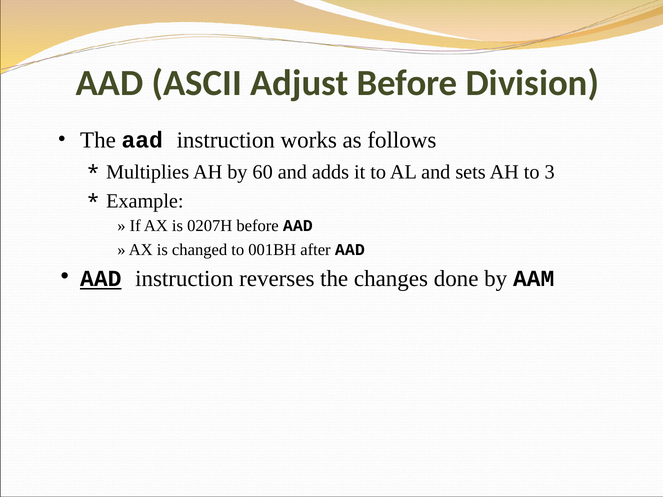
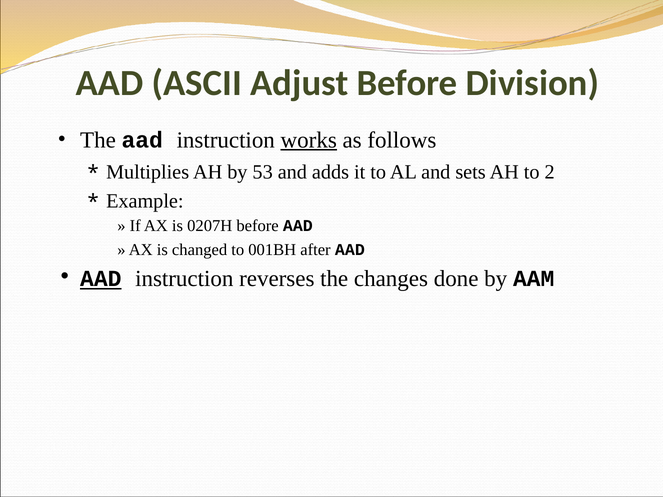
works underline: none -> present (309, 140)
60: 60 -> 53 (263, 172)
3: 3 -> 2 (550, 172)
